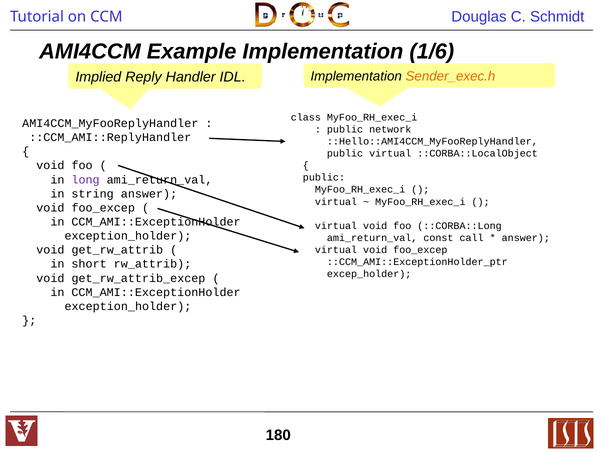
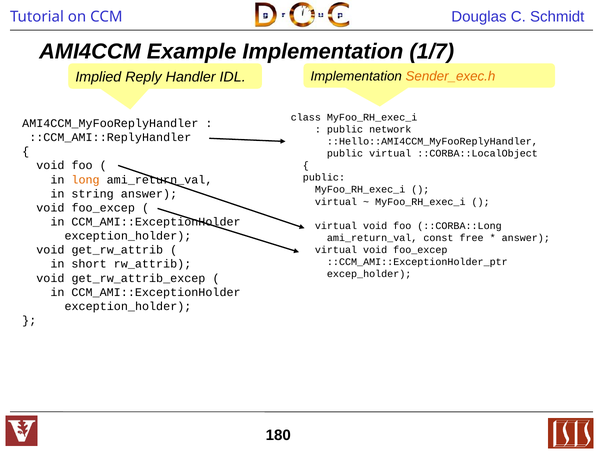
1/6: 1/6 -> 1/7 (432, 52)
long colour: purple -> orange (86, 180)
call: call -> free (472, 238)
